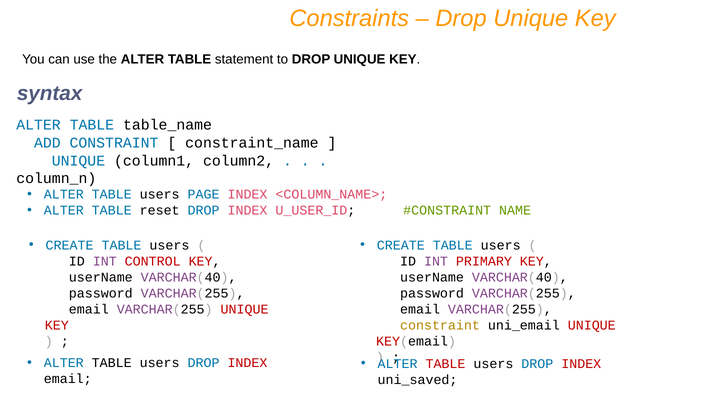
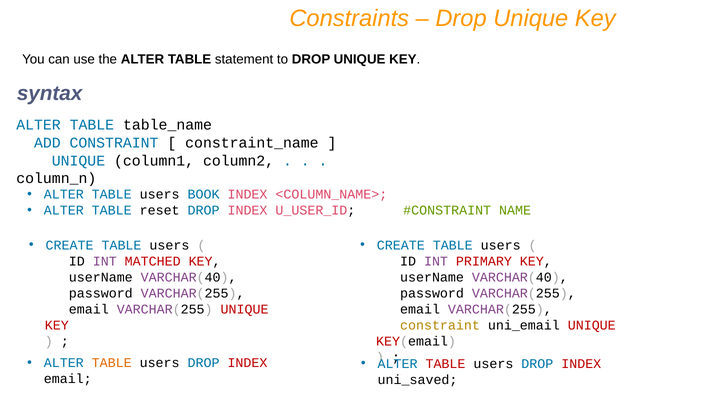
PAGE: PAGE -> BOOK (204, 194)
CONTROL: CONTROL -> MATCHED (153, 261)
TABLE colour: black -> orange (112, 363)
